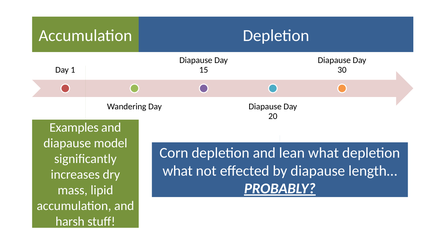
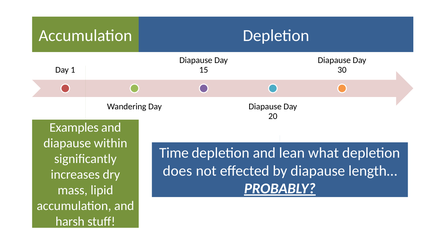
model: model -> within (111, 143)
Corn: Corn -> Time (174, 152)
what: what -> does (177, 170)
